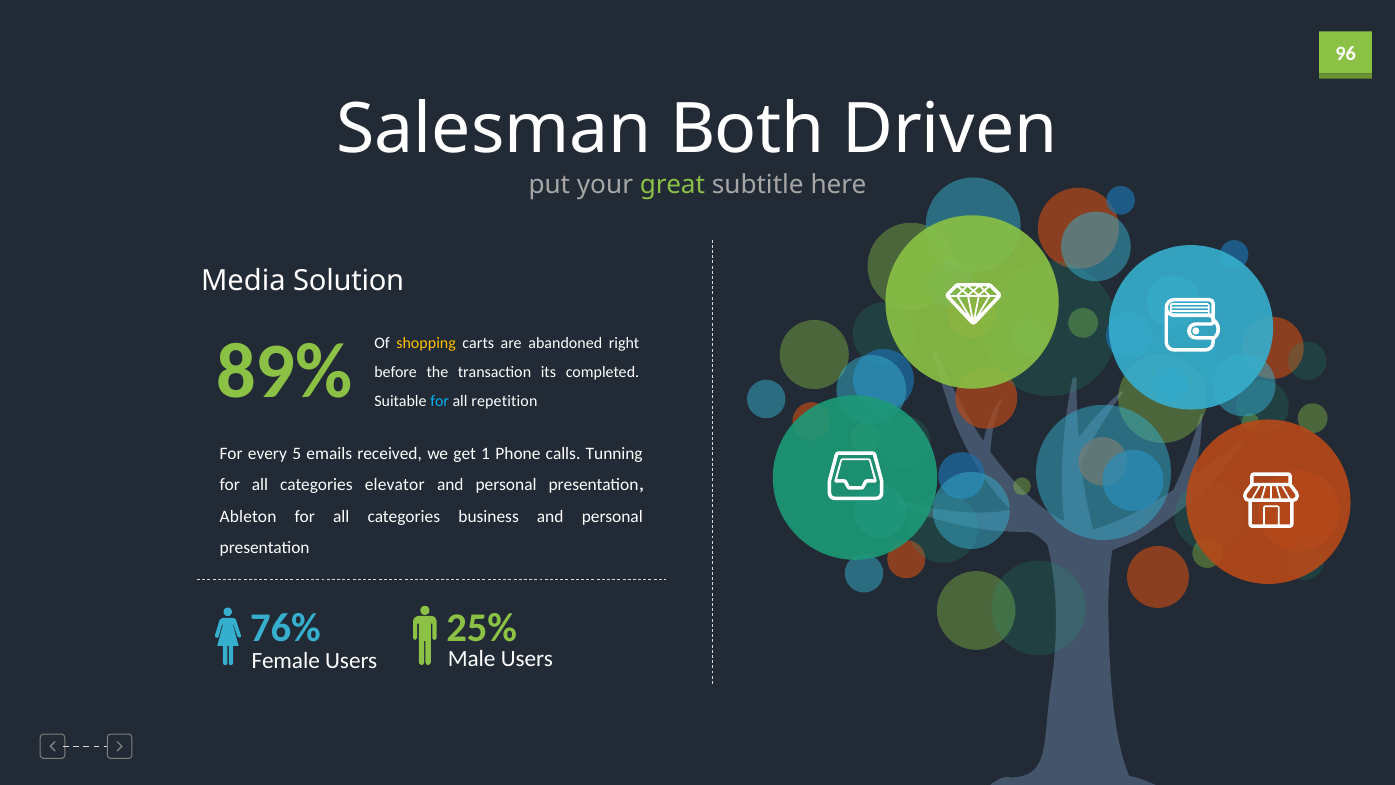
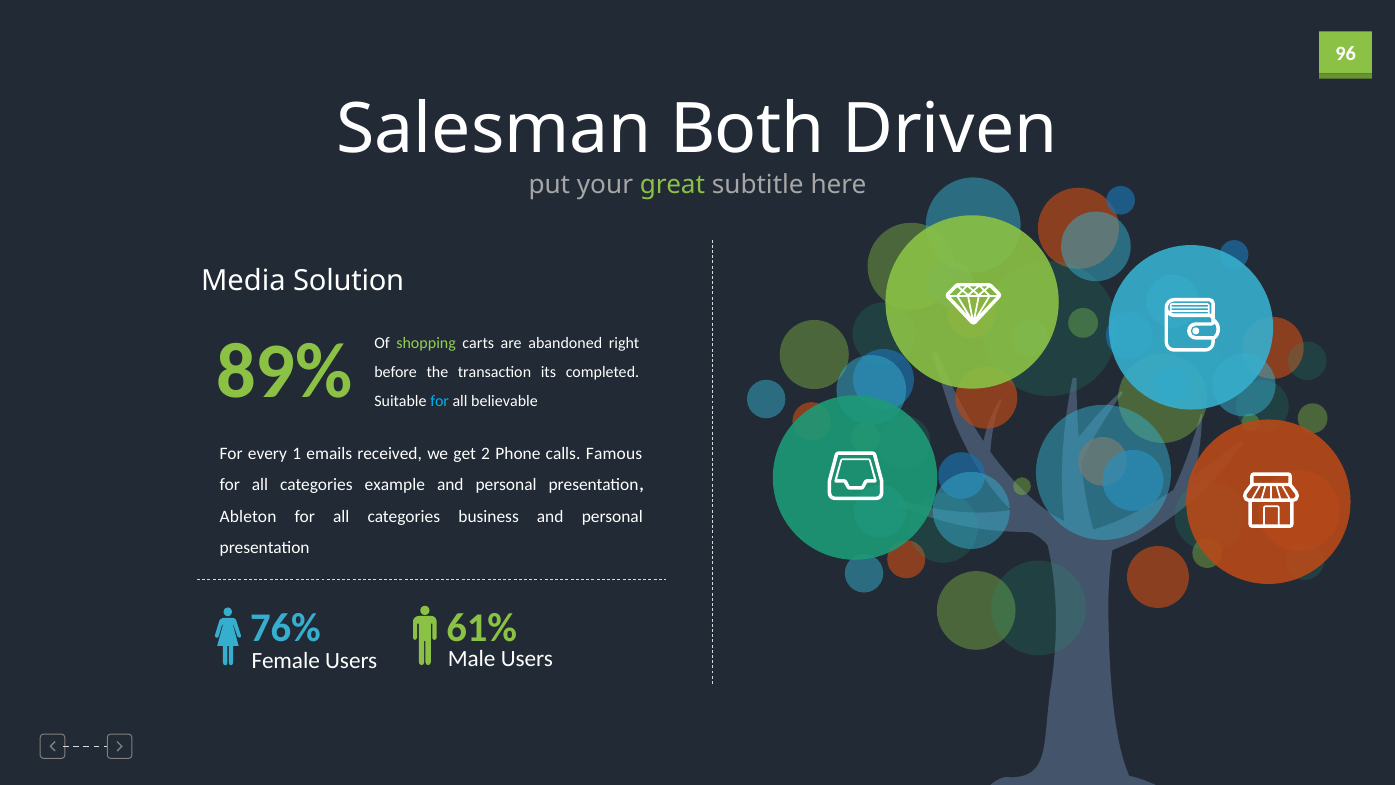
shopping colour: yellow -> light green (426, 343)
repetition: repetition -> believable (504, 401)
5: 5 -> 1 (297, 453)
1: 1 -> 2 (486, 453)
Tunning: Tunning -> Famous (614, 453)
elevator: elevator -> example (395, 485)
25%: 25% -> 61% (482, 627)
